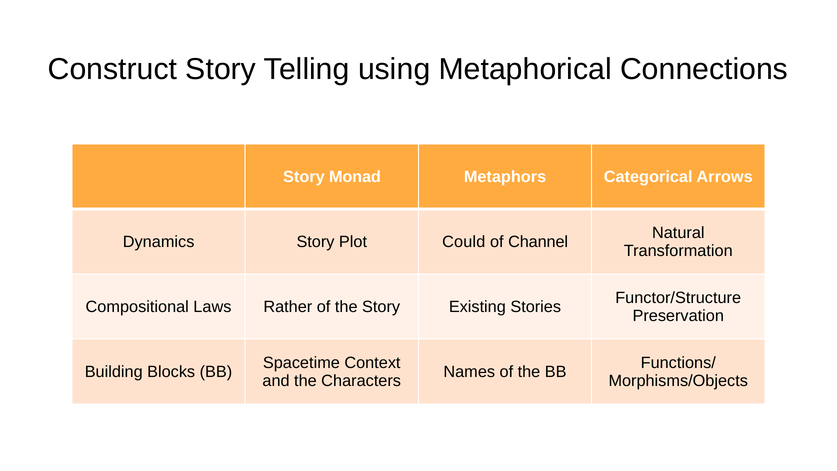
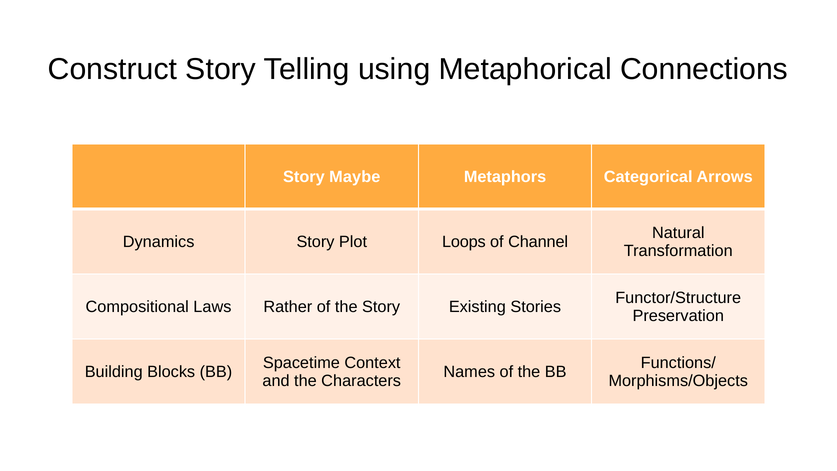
Monad: Monad -> Maybe (355, 177)
Could: Could -> Loops (464, 242)
